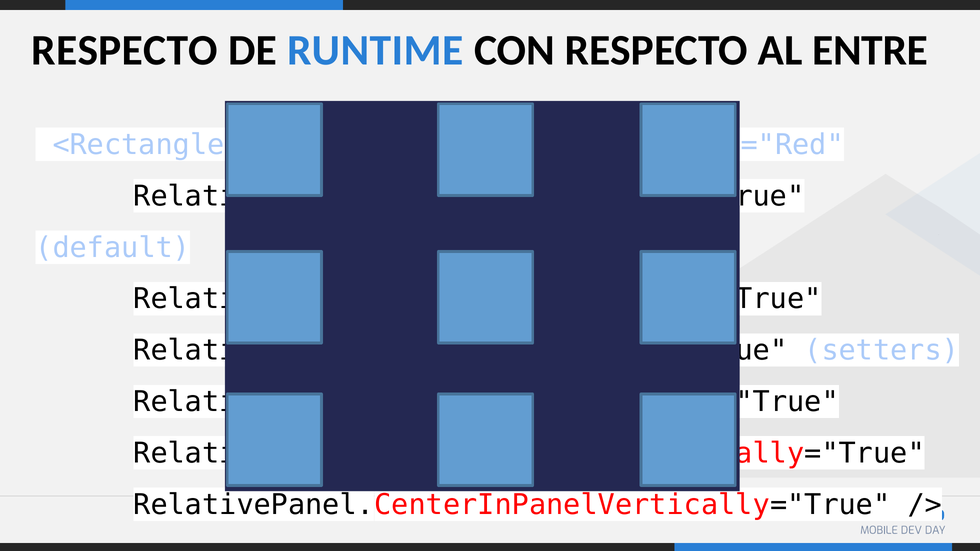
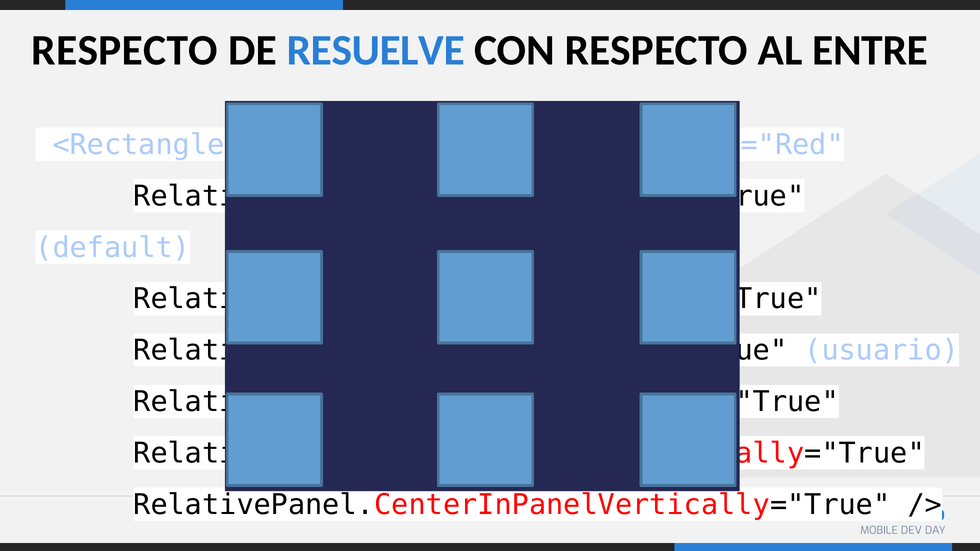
RUNTIME: RUNTIME -> RESUELVE (376, 51)
setters: setters -> usuario (882, 351)
